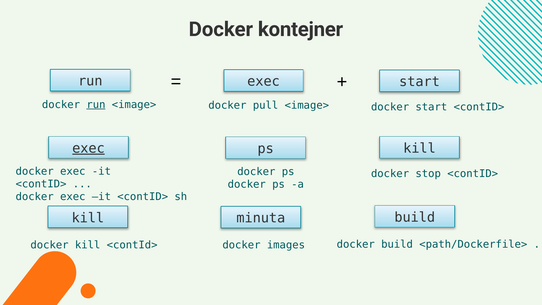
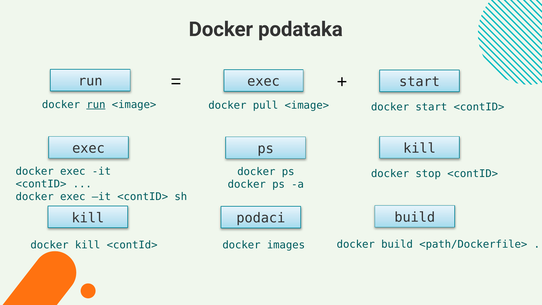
kontejner: kontejner -> podataka (300, 29)
exec underline: present -> none (88, 148)
minuta: minuta -> podaci (261, 218)
